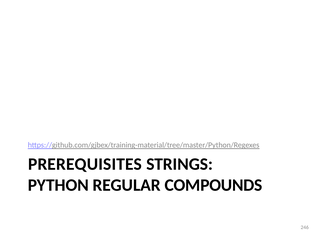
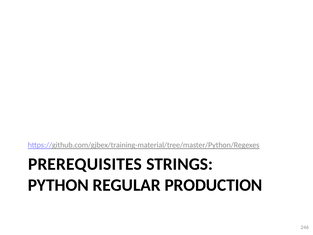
COMPOUNDS: COMPOUNDS -> PRODUCTION (213, 185)
